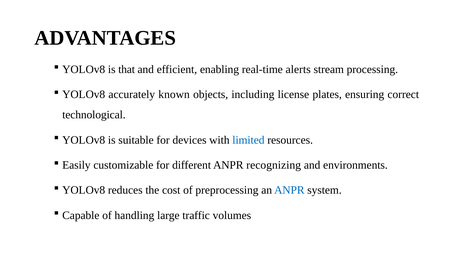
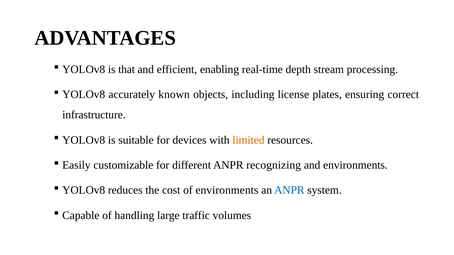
alerts: alerts -> depth (298, 69)
technological: technological -> infrastructure (94, 115)
limited colour: blue -> orange (248, 140)
of preprocessing: preprocessing -> environments (227, 191)
